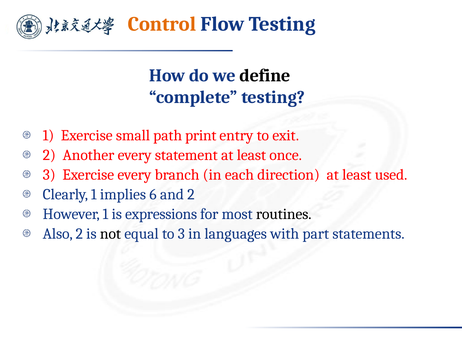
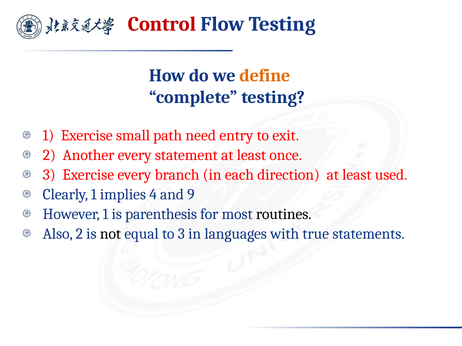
Control colour: orange -> red (162, 24)
define colour: black -> orange (265, 76)
print: print -> need (201, 136)
6: 6 -> 4 (153, 195)
and 2: 2 -> 9 (191, 195)
expressions: expressions -> parenthesis (161, 214)
part: part -> true (316, 234)
